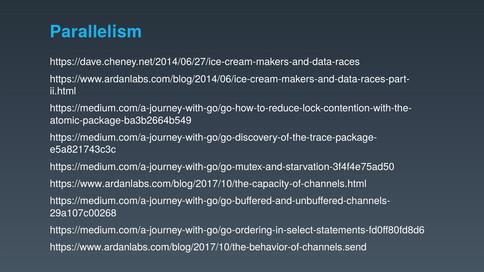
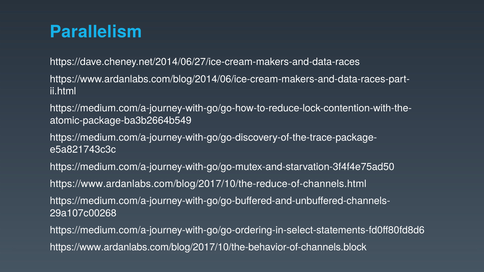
https://www.ardanlabs.com/blog/2017/10/the-capacity-of-channels.html: https://www.ardanlabs.com/blog/2017/10/the-capacity-of-channels.html -> https://www.ardanlabs.com/blog/2017/10/the-reduce-of-channels.html (208, 184)
https://www.ardanlabs.com/blog/2017/10/the-behavior-of-channels.send: https://www.ardanlabs.com/blog/2017/10/the-behavior-of-channels.send -> https://www.ardanlabs.com/blog/2017/10/the-behavior-of-channels.block (208, 248)
